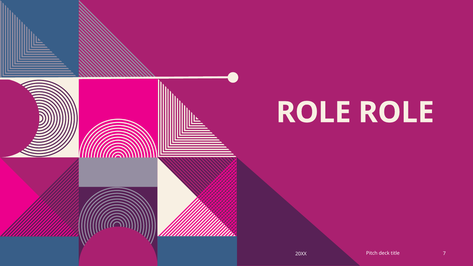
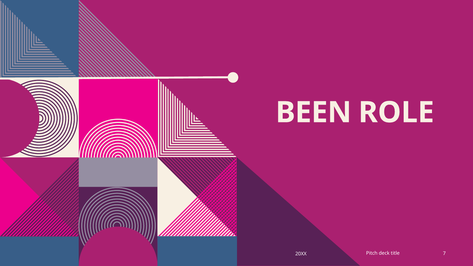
ROLE: ROLE -> BEEN (314, 113)
